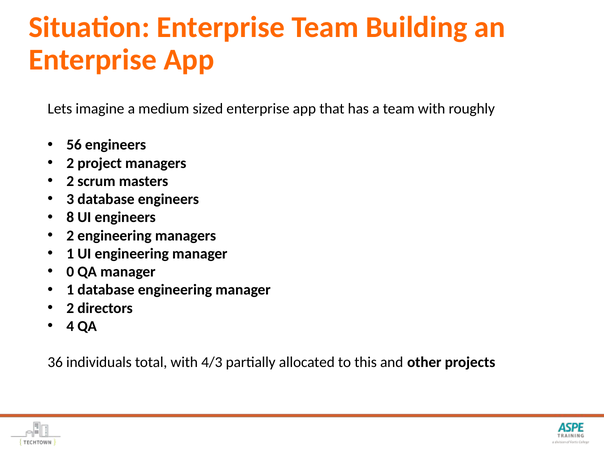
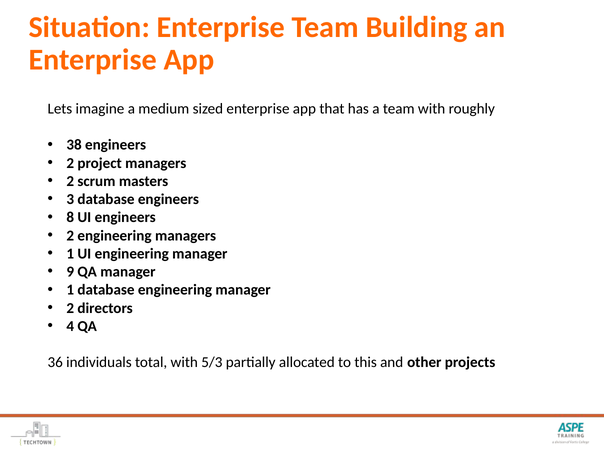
56: 56 -> 38 (74, 145)
0: 0 -> 9 (70, 272)
4/3: 4/3 -> 5/3 (212, 362)
